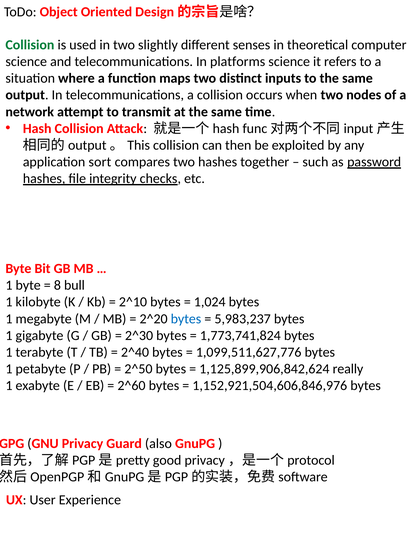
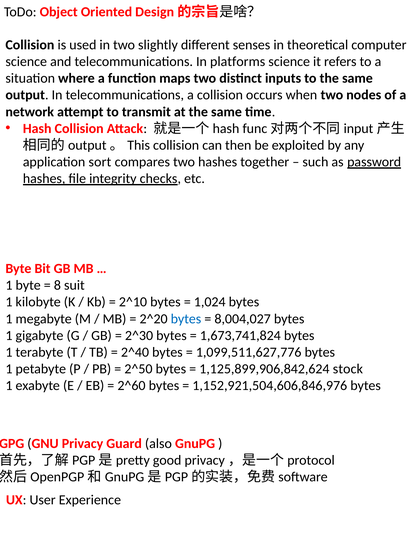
Collision colour: green -> black (30, 45)
bull: bull -> suit (74, 286)
5,983,237: 5,983,237 -> 8,004,027 (243, 319)
1,773,741,824: 1,773,741,824 -> 1,673,741,824 (240, 336)
really: really -> stock (348, 369)
